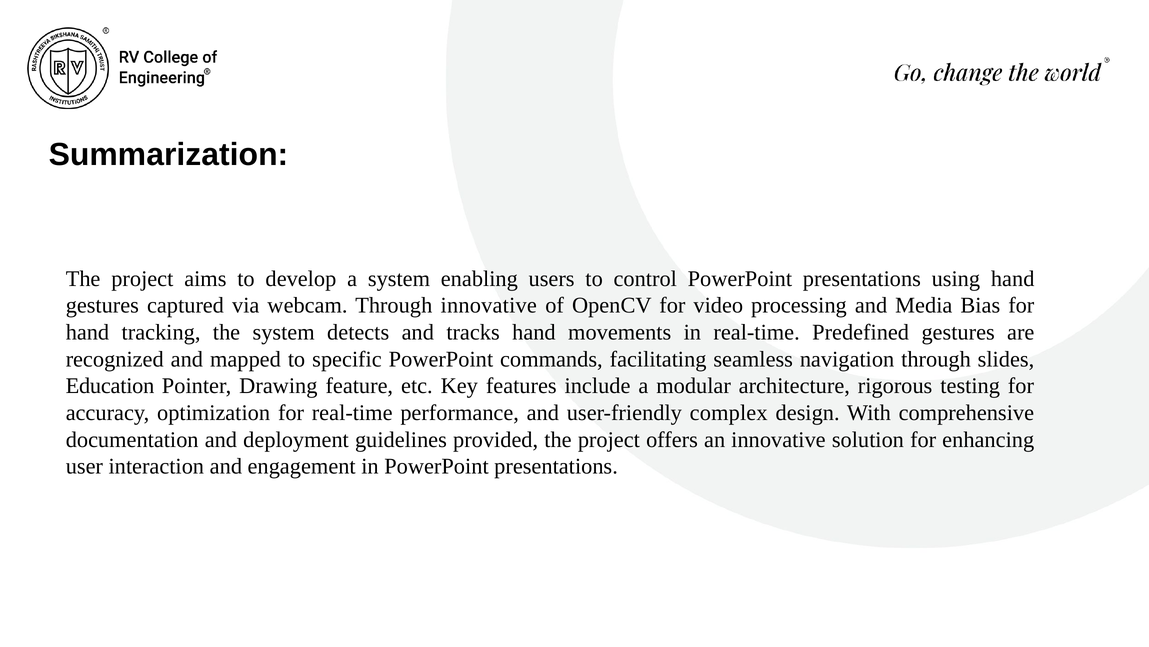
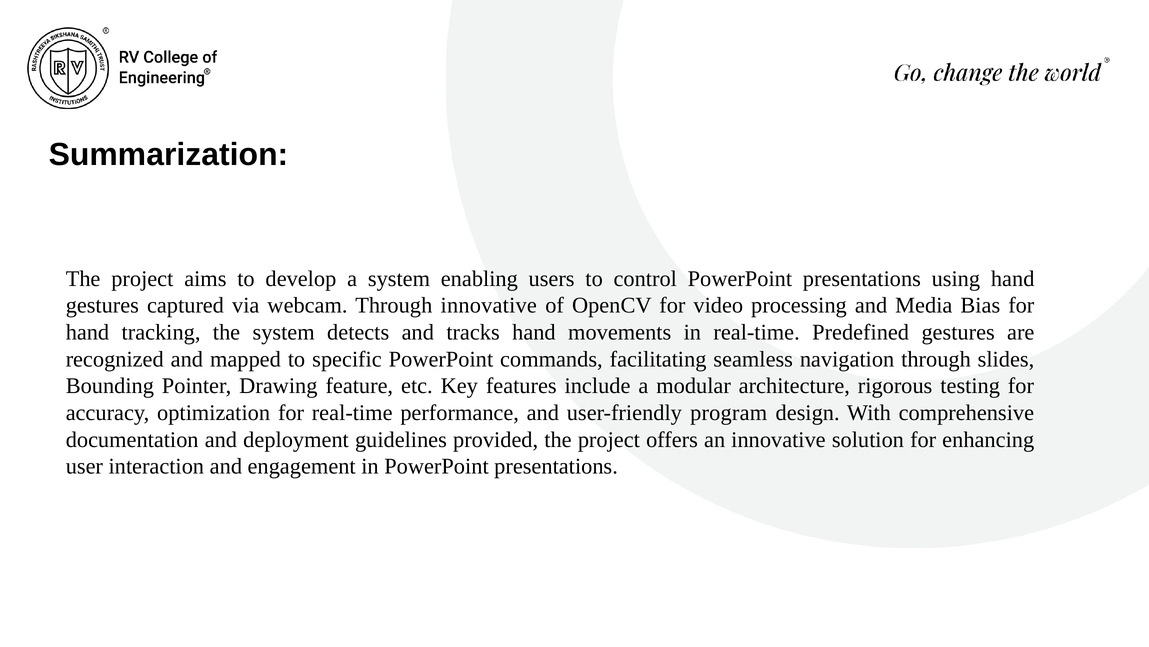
Education: Education -> Bounding (110, 386)
complex: complex -> program (729, 412)
